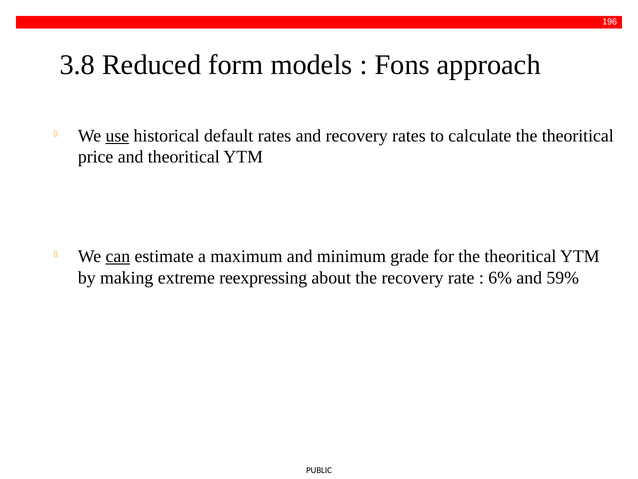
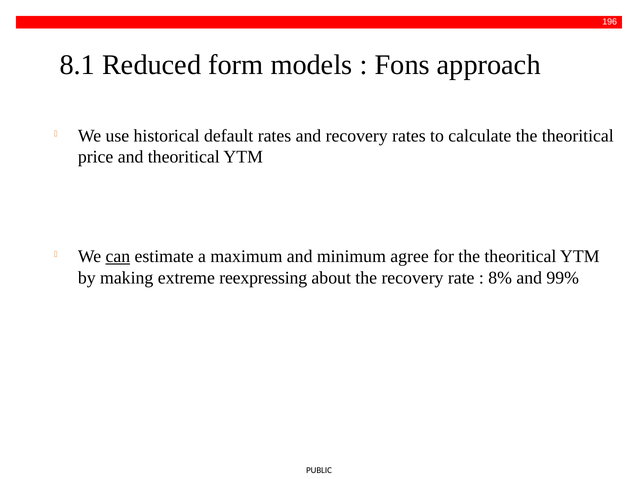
3.8: 3.8 -> 8.1 (77, 65)
use underline: present -> none (117, 136)
grade: grade -> agree (410, 256)
6%: 6% -> 8% (500, 277)
59%: 59% -> 99% (563, 277)
